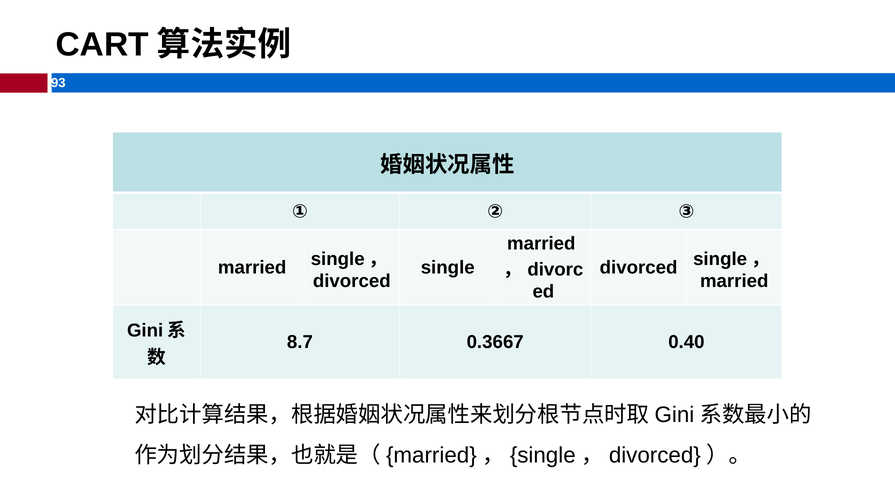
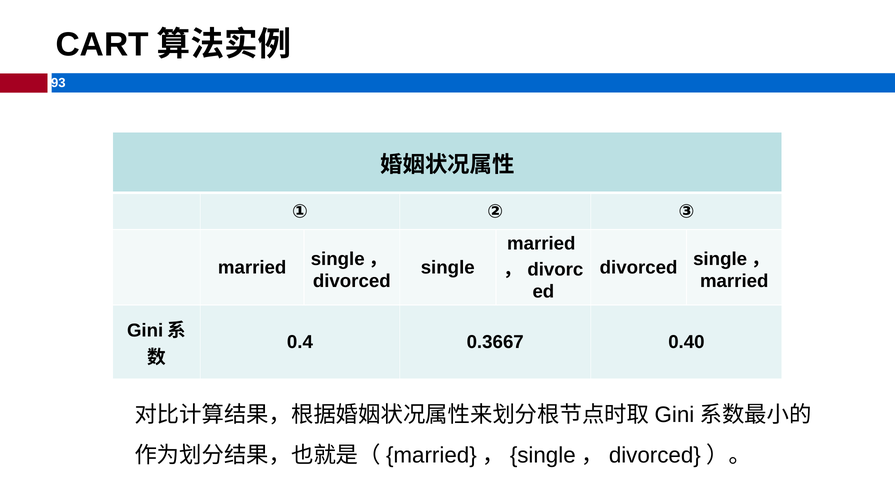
8.7: 8.7 -> 0.4 (300, 342)
